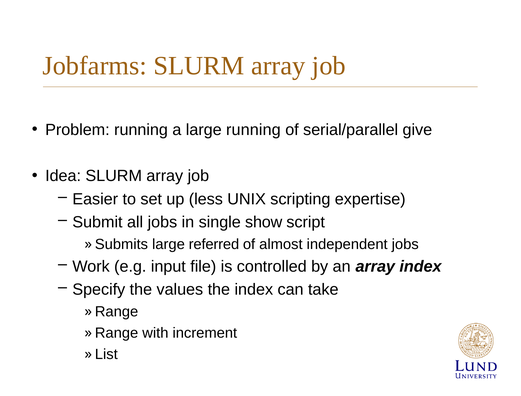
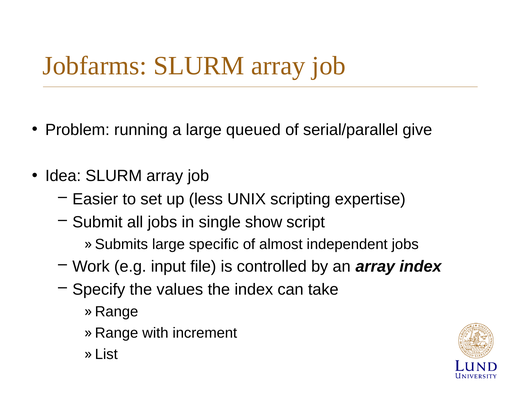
large running: running -> queued (253, 130)
referred: referred -> specific (214, 244)
